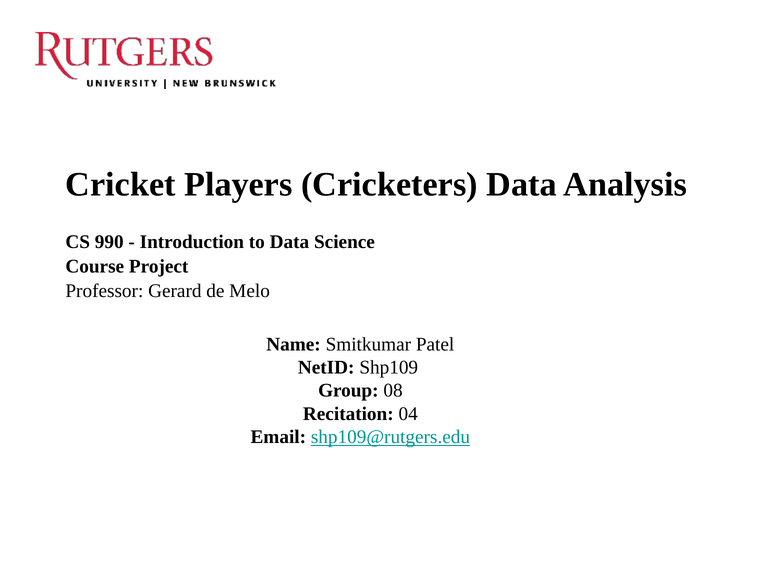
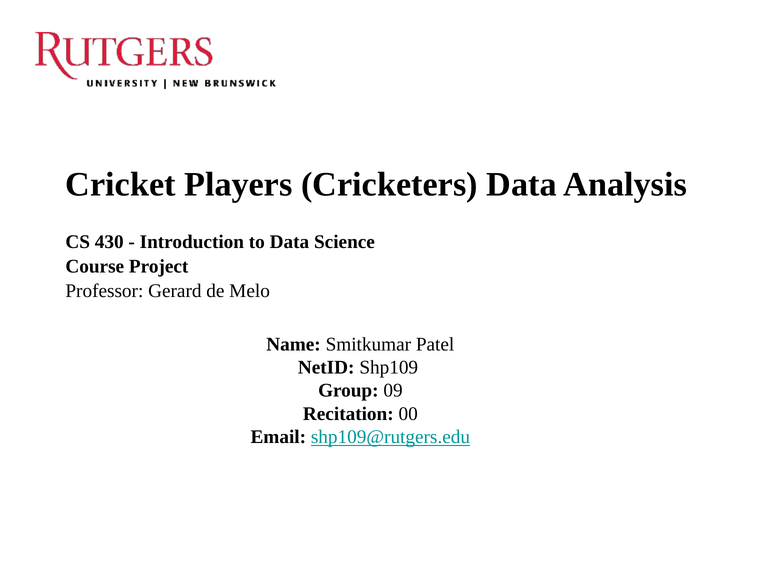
990: 990 -> 430 (109, 241)
08: 08 -> 09 (393, 390)
04: 04 -> 00 (408, 413)
